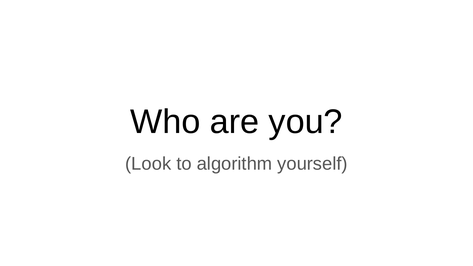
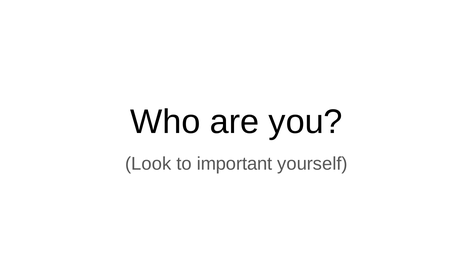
algorithm: algorithm -> important (235, 164)
